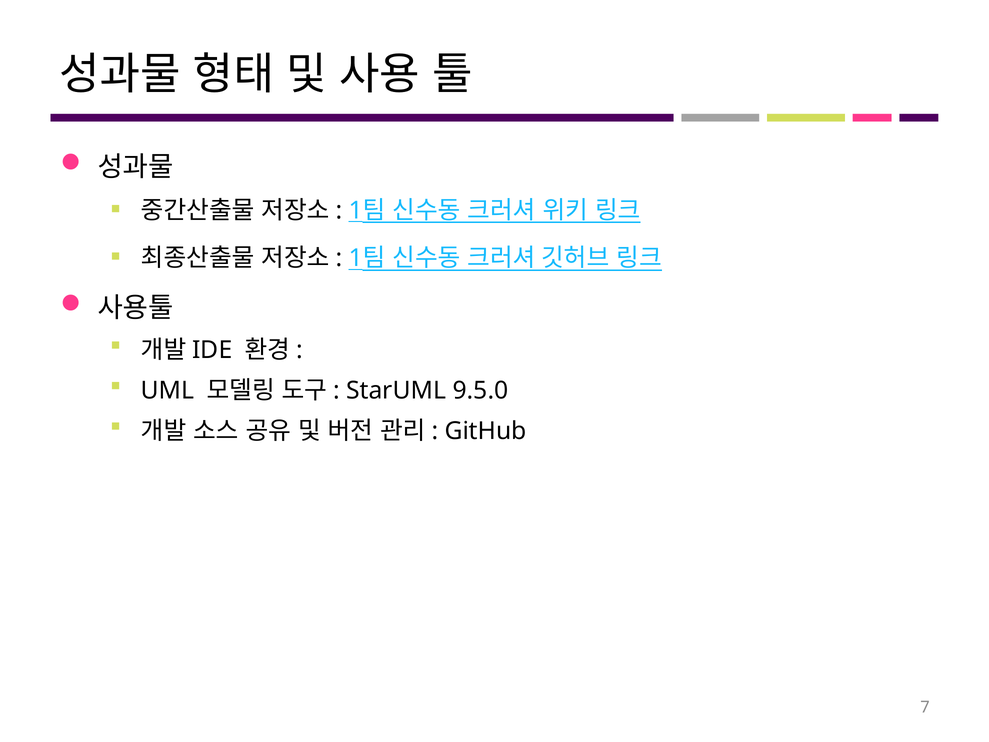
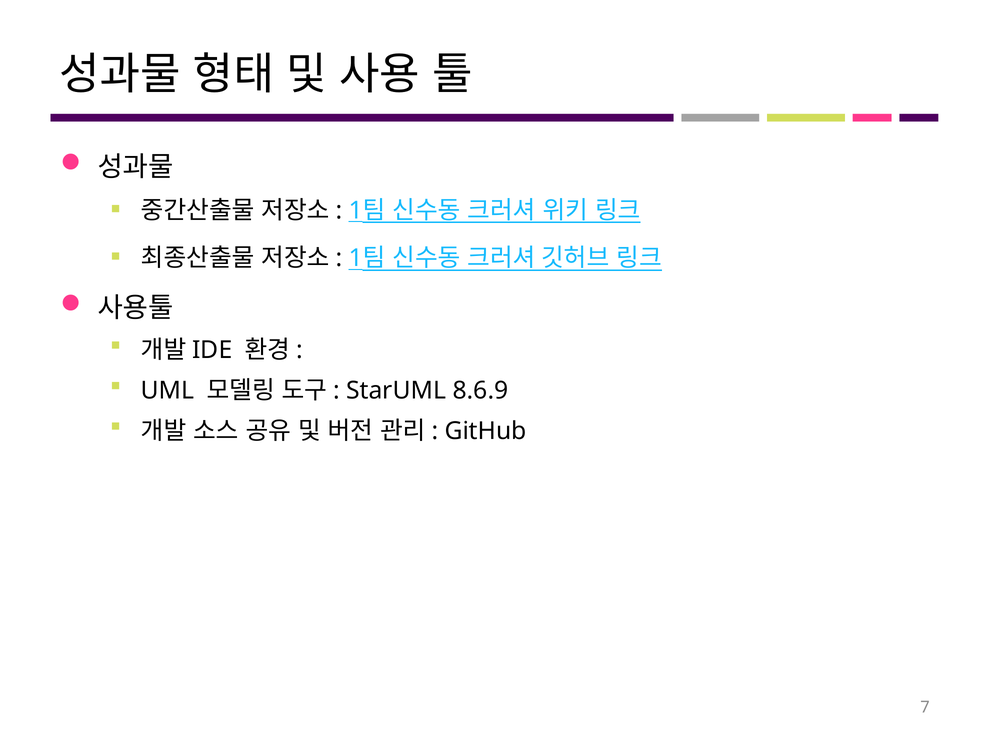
9.5.0: 9.5.0 -> 8.6.9 (480, 390)
